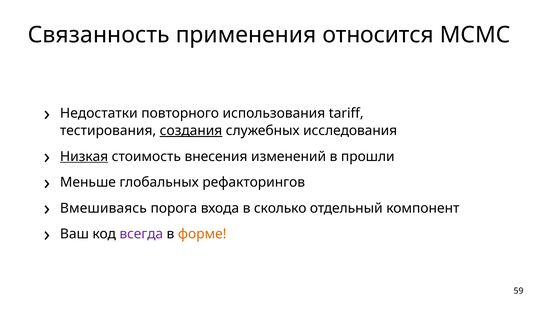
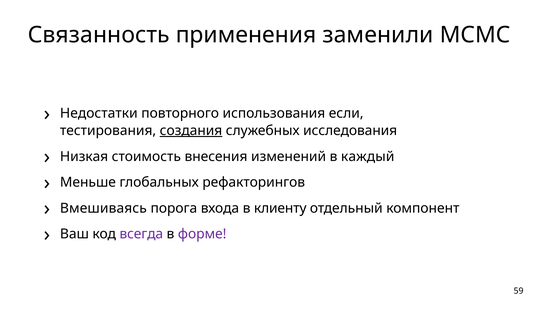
относится: относится -> заменили (378, 35)
tariff: tariff -> если (346, 113)
Низкая underline: present -> none (84, 156)
прошли: прошли -> каждый (368, 156)
сколько: сколько -> клиенту (280, 208)
форме colour: orange -> purple (202, 234)
